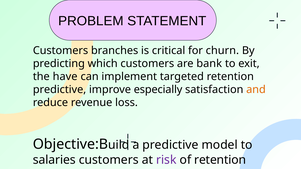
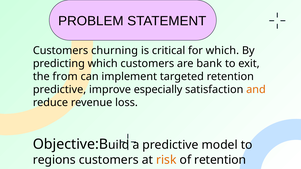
branches: branches -> churning (115, 51)
for churn: churn -> which (222, 51)
have: have -> from (65, 77)
salaries: salaries -> regions (54, 160)
risk colour: purple -> orange (166, 160)
